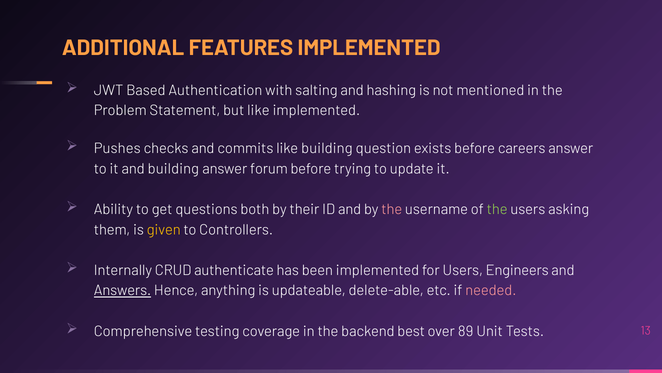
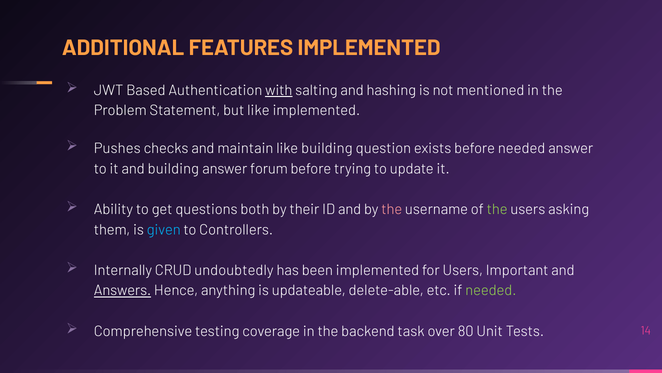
with underline: none -> present (279, 90)
commits: commits -> maintain (245, 148)
before careers: careers -> needed (522, 148)
given colour: yellow -> light blue (164, 229)
authenticate: authenticate -> undoubtedly (234, 270)
Engineers: Engineers -> Important (517, 270)
needed colour: pink -> light green (491, 290)
best: best -> task (411, 331)
89: 89 -> 80 (466, 331)
13: 13 -> 14 (646, 330)
